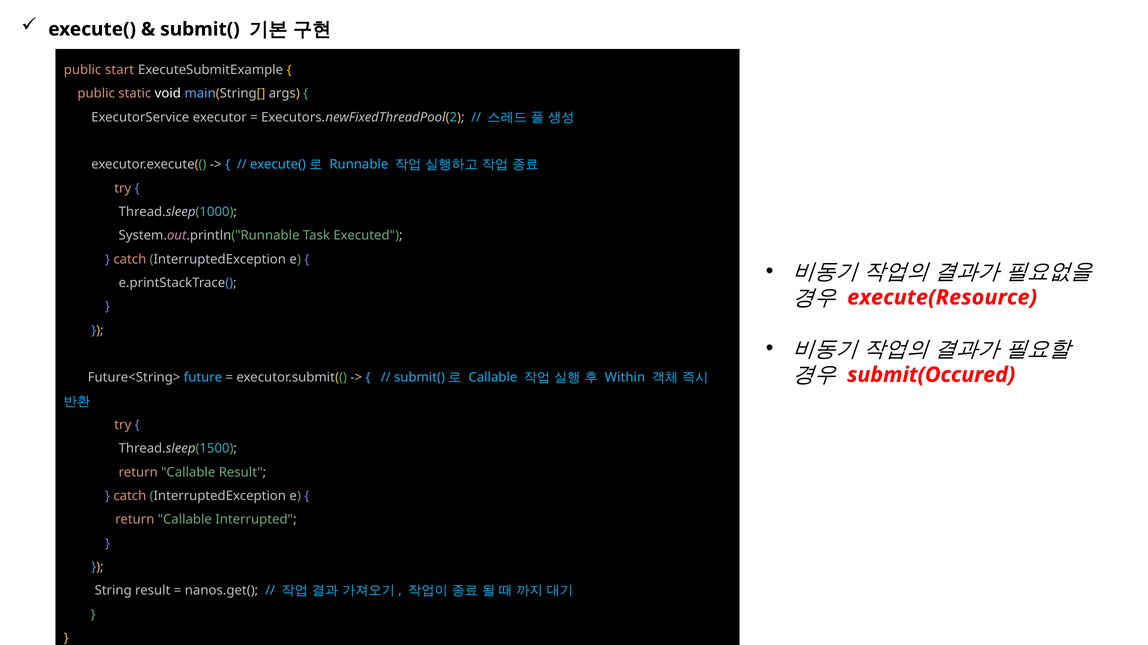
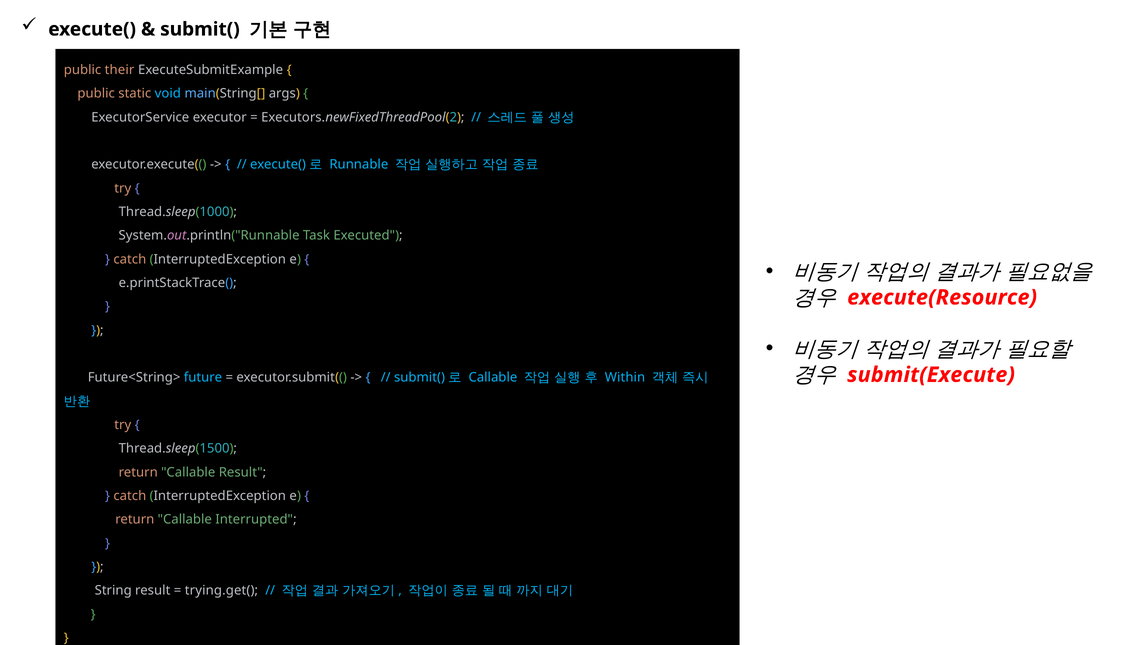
start: start -> their (120, 70)
void colour: white -> light blue (168, 94)
submit(Occured: submit(Occured -> submit(Execute (931, 375)
nanos.get(: nanos.get( -> trying.get( (221, 591)
